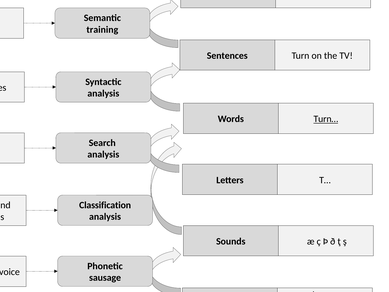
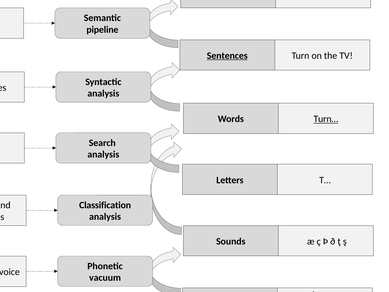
training: training -> pipeline (102, 30)
Sentences underline: none -> present (227, 56)
sausage: sausage -> vacuum (105, 278)
